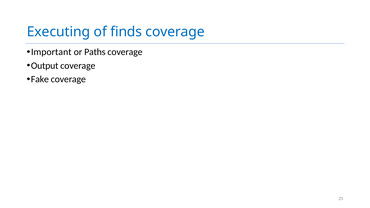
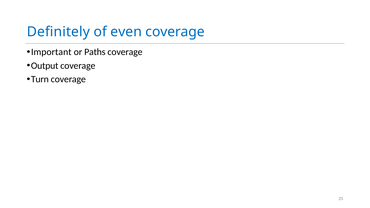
Executing: Executing -> Definitely (58, 32)
finds: finds -> even (126, 32)
Fake: Fake -> Turn (40, 79)
